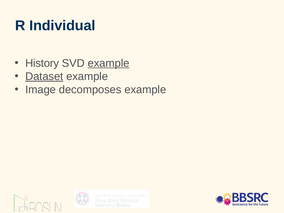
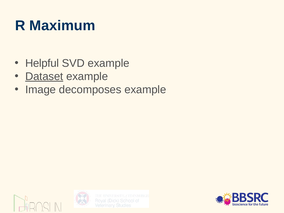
Individual: Individual -> Maximum (62, 26)
History: History -> Helpful (42, 63)
example underline: present -> none (109, 63)
